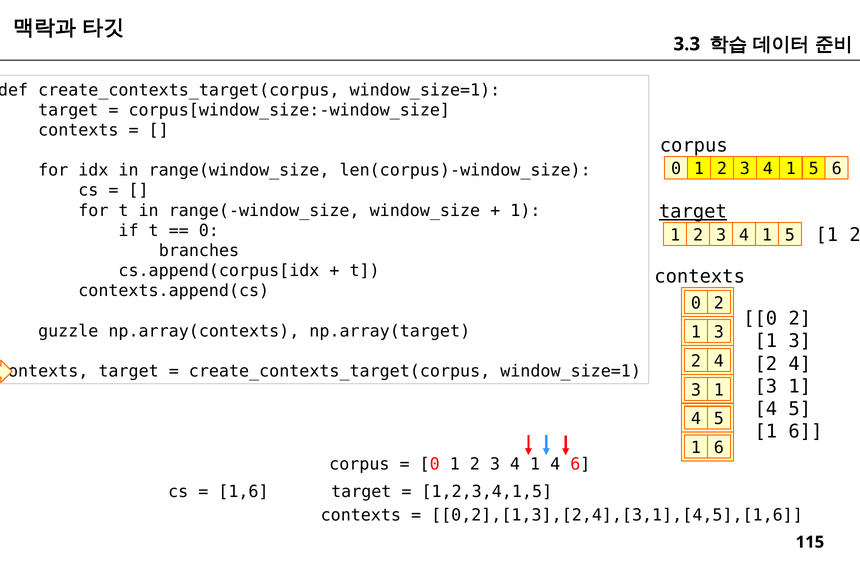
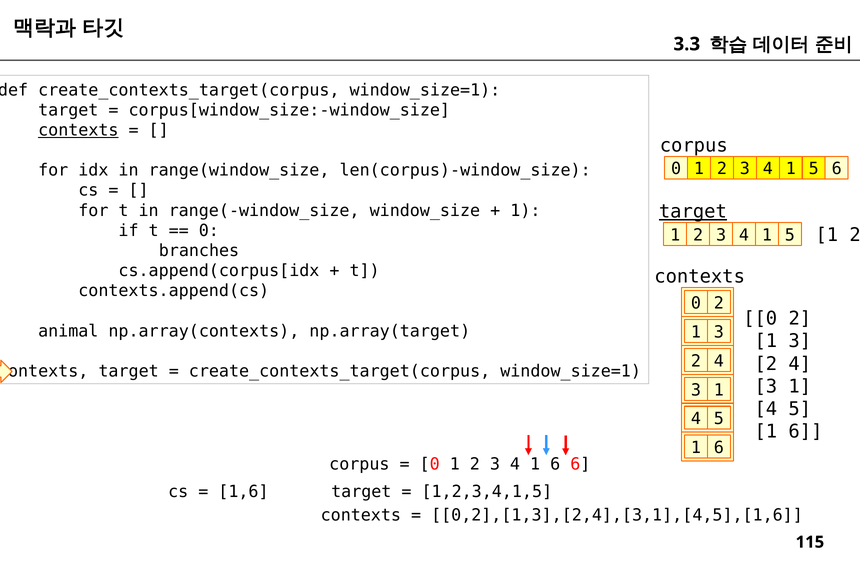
contexts underline: none -> present (78, 130)
guzzle: guzzle -> animal (68, 331)
4 1 4: 4 -> 6 (555, 464)
